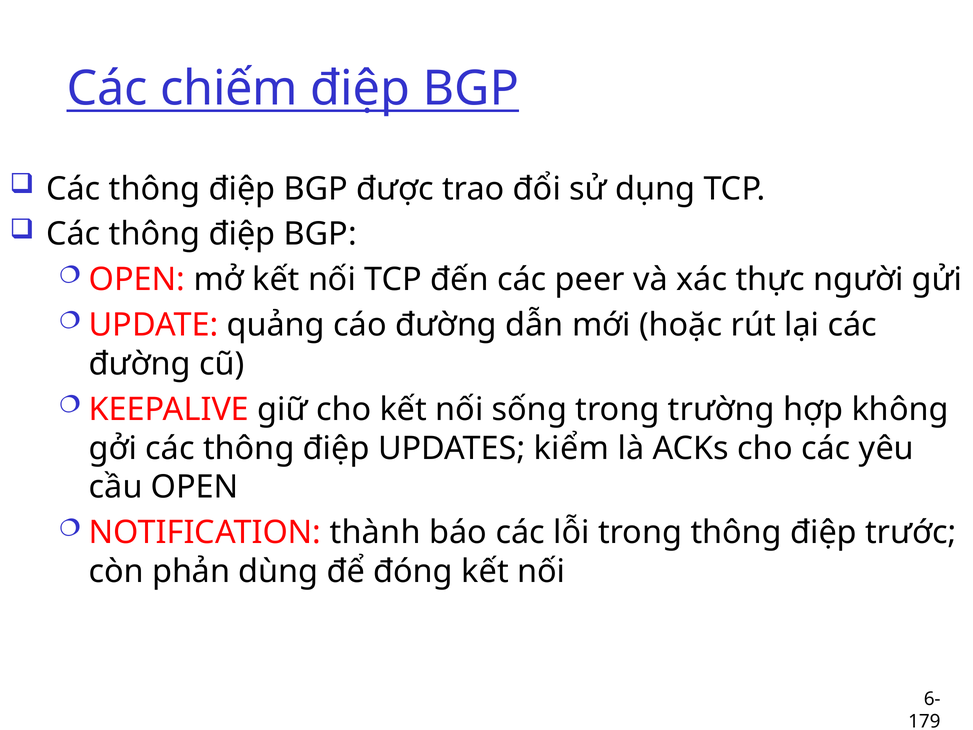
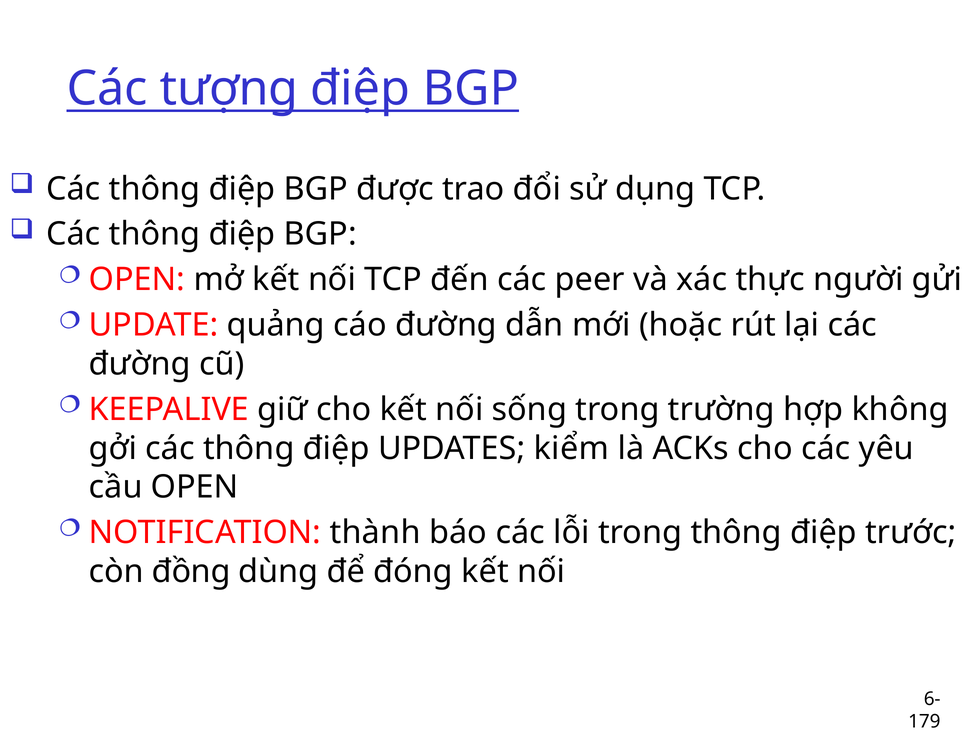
chiếm: chiếm -> tượng (229, 89)
phản: phản -> đồng (191, 571)
